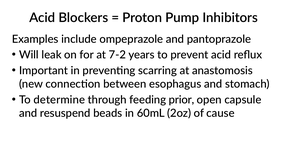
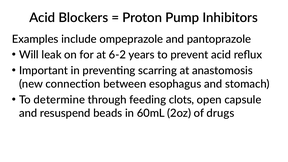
7-2: 7-2 -> 6-2 (117, 55)
prior: prior -> clots (181, 100)
cause: cause -> drugs (220, 113)
